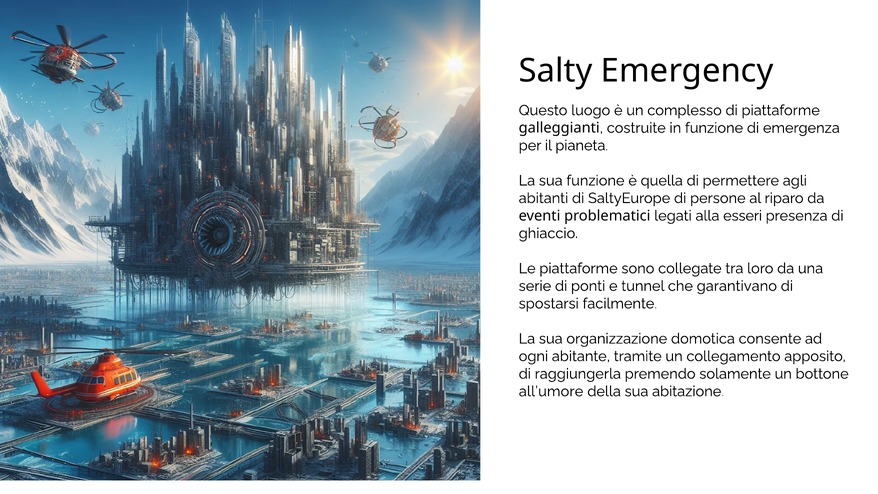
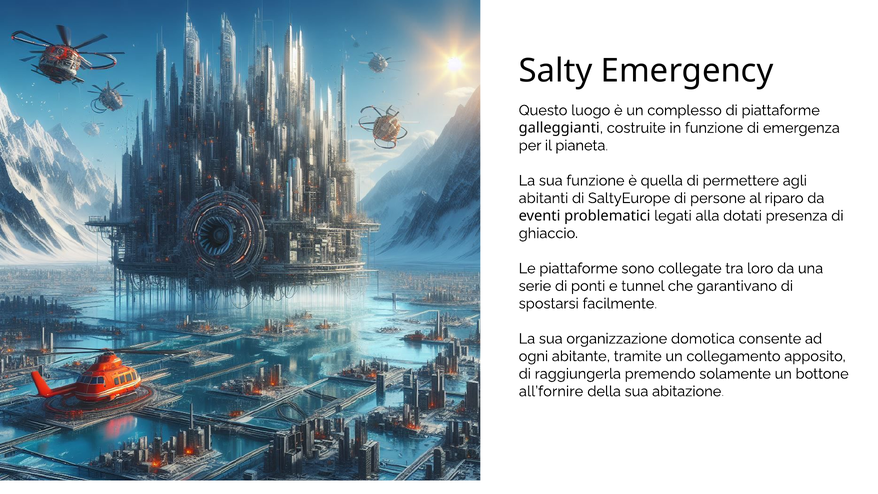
esseri: esseri -> dotati (743, 216)
all’umore: all’umore -> all’fornire (551, 391)
